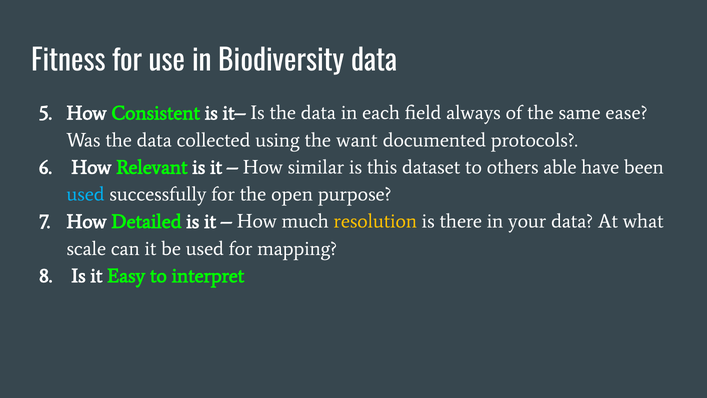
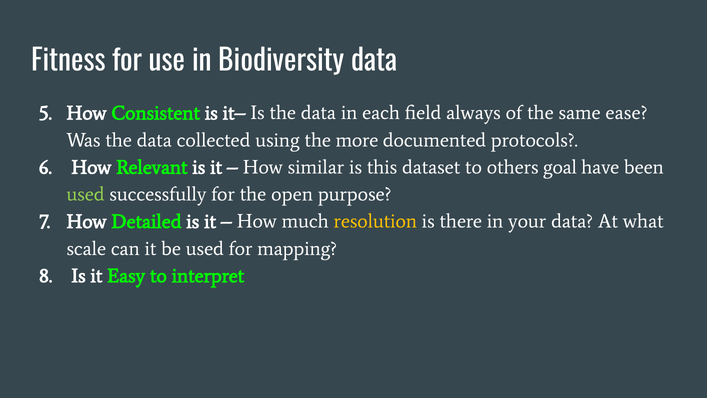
want: want -> more (357, 140)
able: able -> goal (560, 167)
used colour: light blue -> light green (86, 194)
